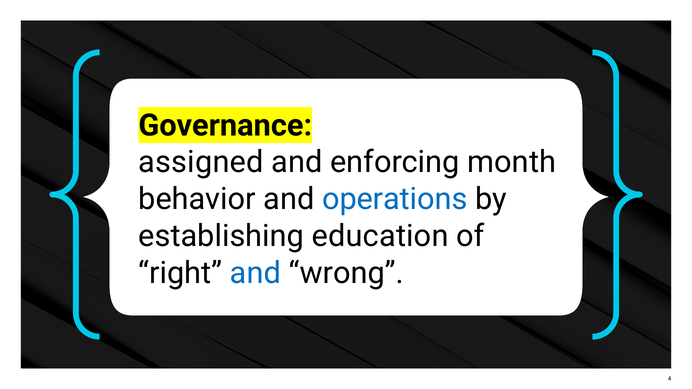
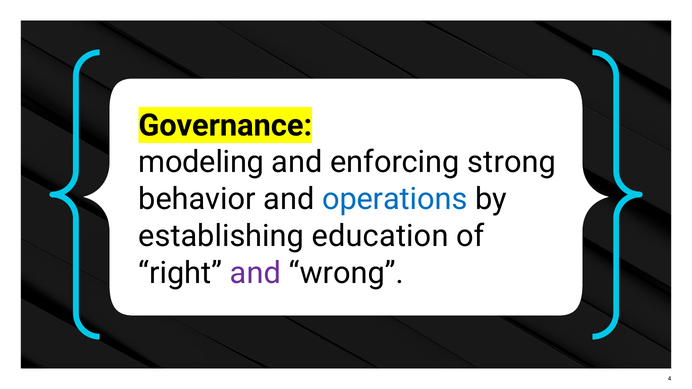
assigned: assigned -> modeling (201, 162)
month: month -> strong (512, 162)
and colour: blue -> purple (256, 273)
